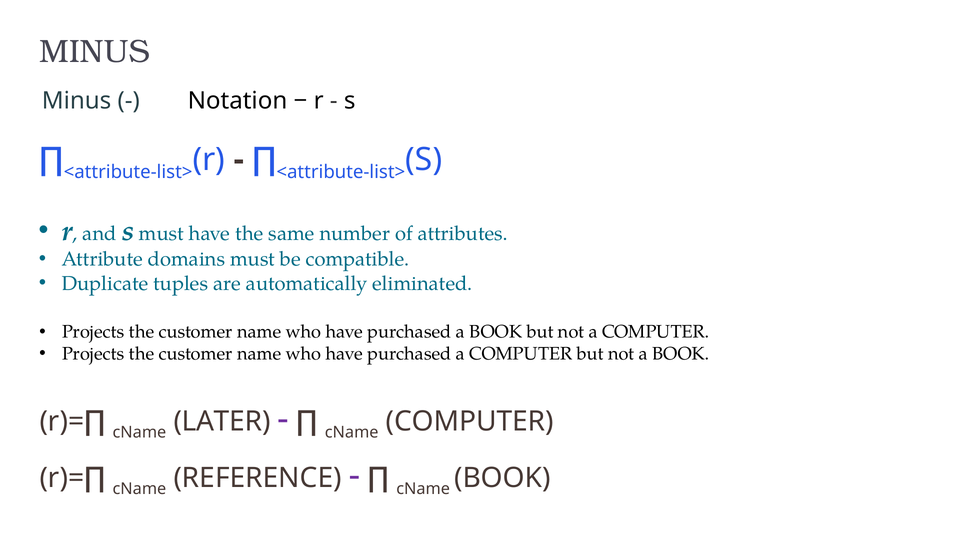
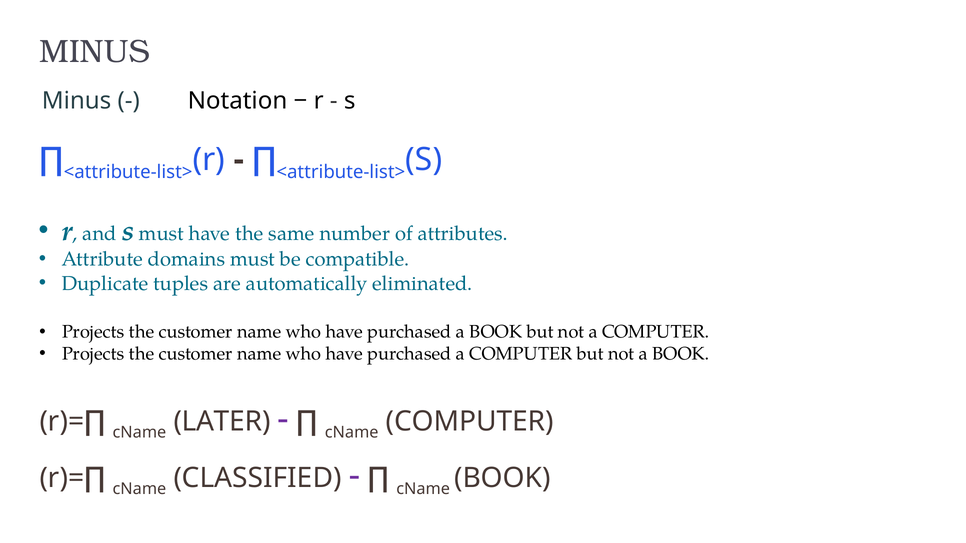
REFERENCE: REFERENCE -> CLASSIFIED (258, 478)
